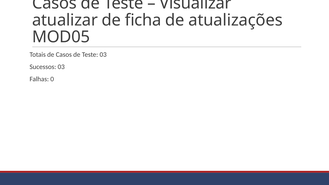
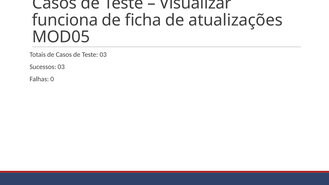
atualizar: atualizar -> funciona (65, 20)
